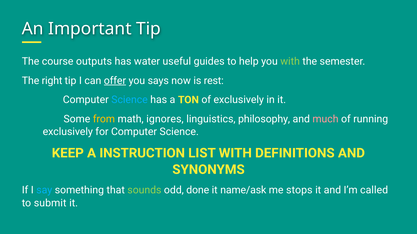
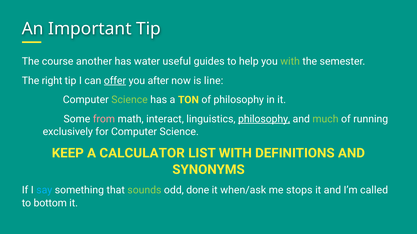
outputs: outputs -> another (94, 62)
says: says -> after (158, 81)
rest: rest -> line (214, 81)
Science colour: light blue -> light green (130, 100)
of exclusively: exclusively -> philosophy (239, 100)
from colour: yellow -> pink (104, 119)
ignores: ignores -> interact (165, 119)
philosophy underline: none -> present (264, 119)
much colour: pink -> light green (325, 119)
INSTRUCTION: INSTRUCTION -> CALCULATOR (142, 153)
name/ask: name/ask -> when/ask (243, 191)
submit: submit -> bottom (50, 204)
